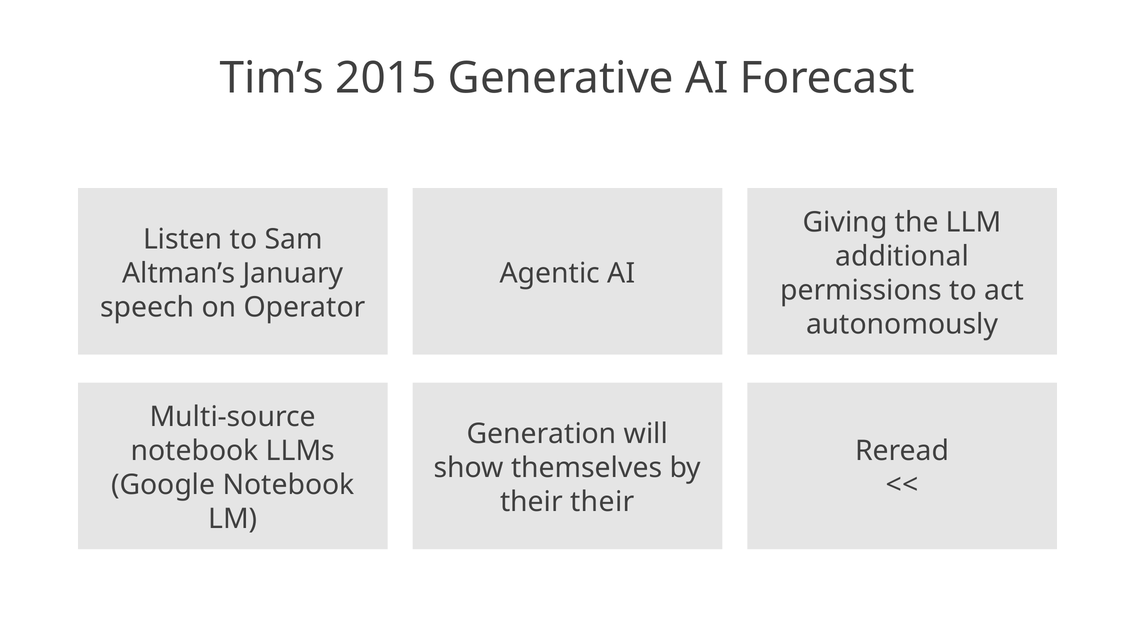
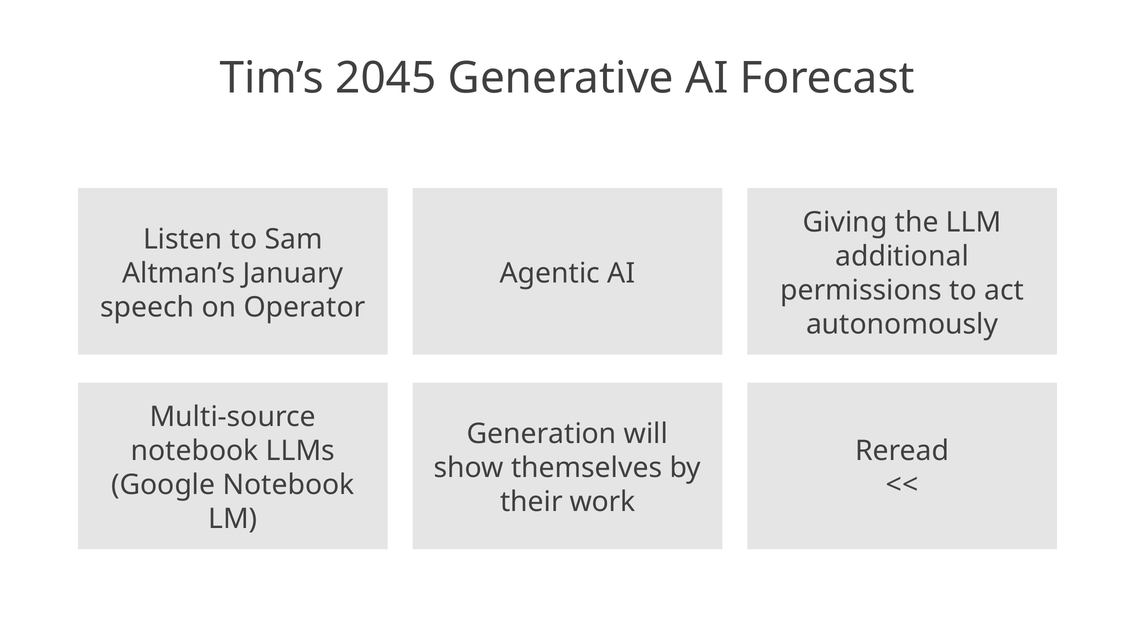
2015: 2015 -> 2045 (386, 78)
their their: their -> work (603, 502)
